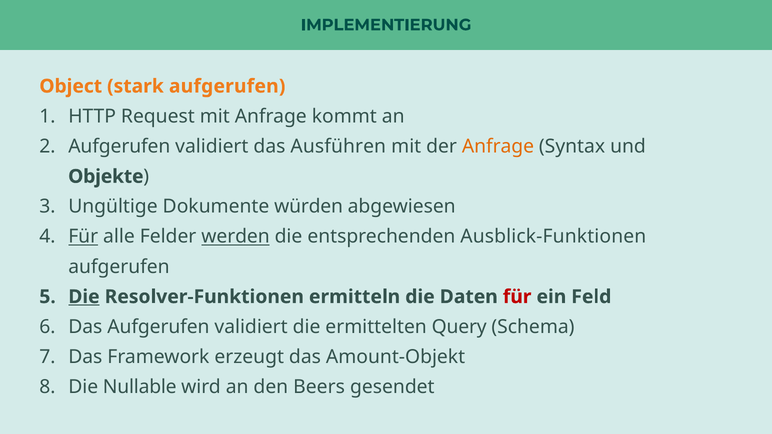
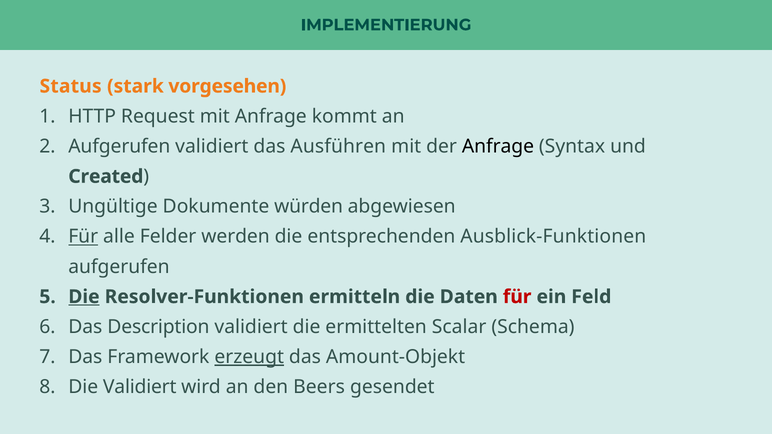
Object: Object -> Status (71, 86)
stark aufgerufen: aufgerufen -> vorgesehen (227, 86)
Anfrage colour: orange -> black (498, 146)
Objekte: Objekte -> Created (106, 177)
werden underline: present -> none (236, 237)
Das Aufgerufen: Aufgerufen -> Description (158, 327)
Query: Query -> Scalar (459, 327)
erzeugt underline: none -> present (249, 357)
Die Nullable: Nullable -> Validiert (140, 387)
